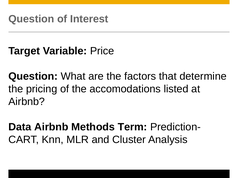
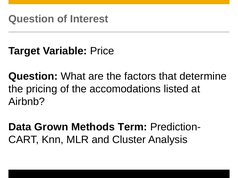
Data Airbnb: Airbnb -> Grown (51, 127)
